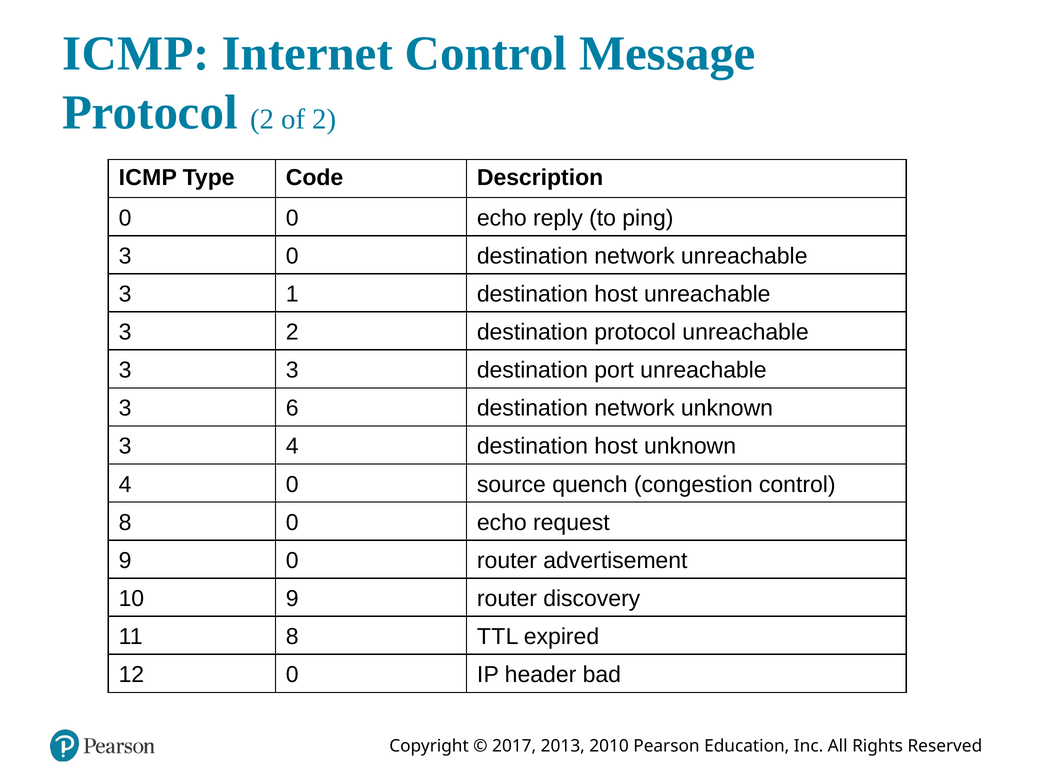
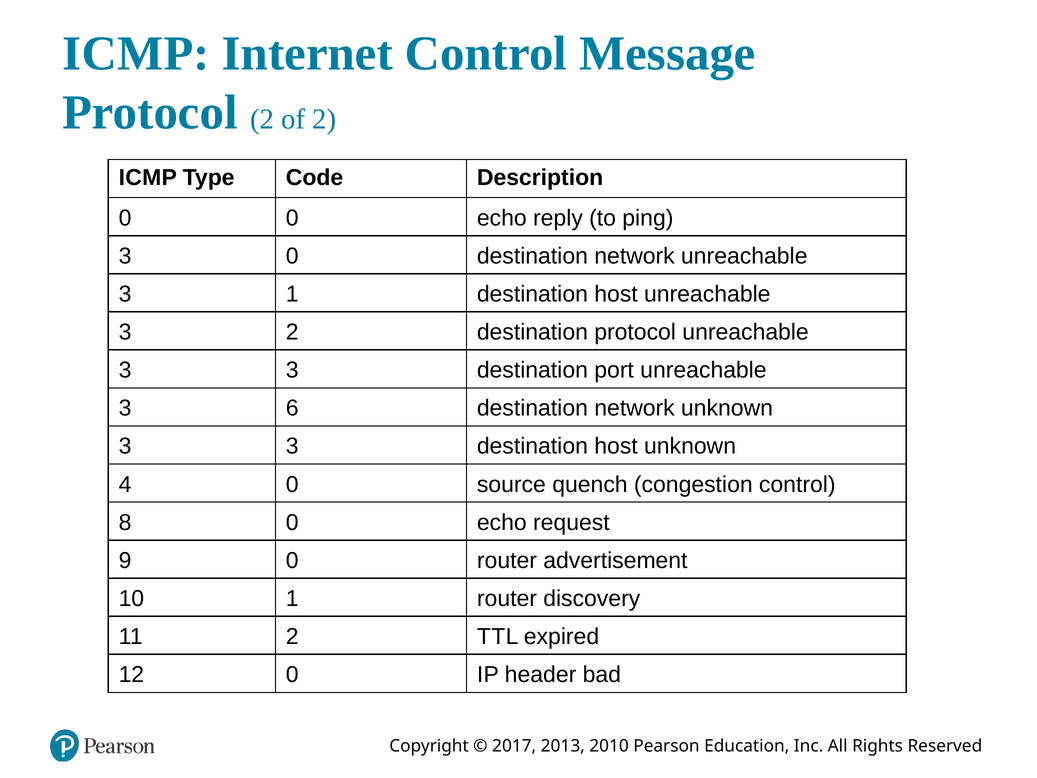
4: 4 -> 3 (292, 446)
10 9: 9 -> 1 (292, 598)
11 8: 8 -> 2 (292, 636)
